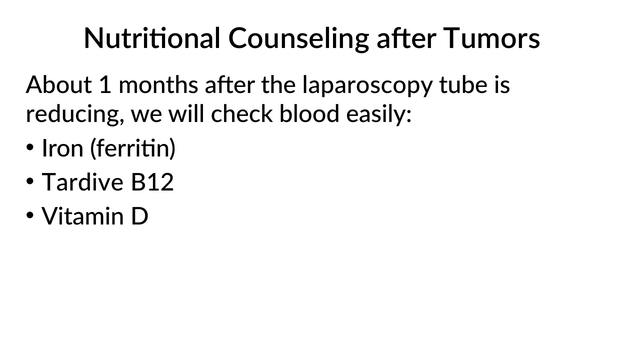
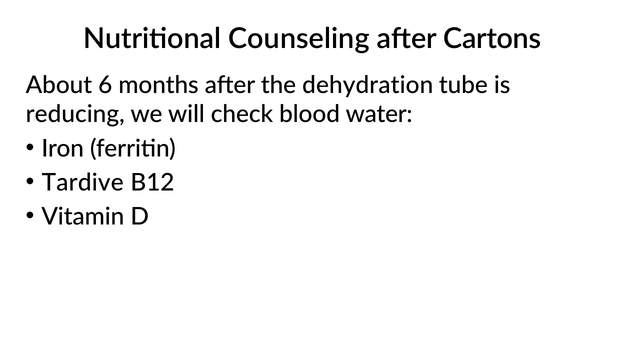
Tumors: Tumors -> Cartons (492, 39)
1: 1 -> 6 (105, 85)
laparoscopy: laparoscopy -> dehydration (368, 85)
easily: easily -> water (379, 114)
